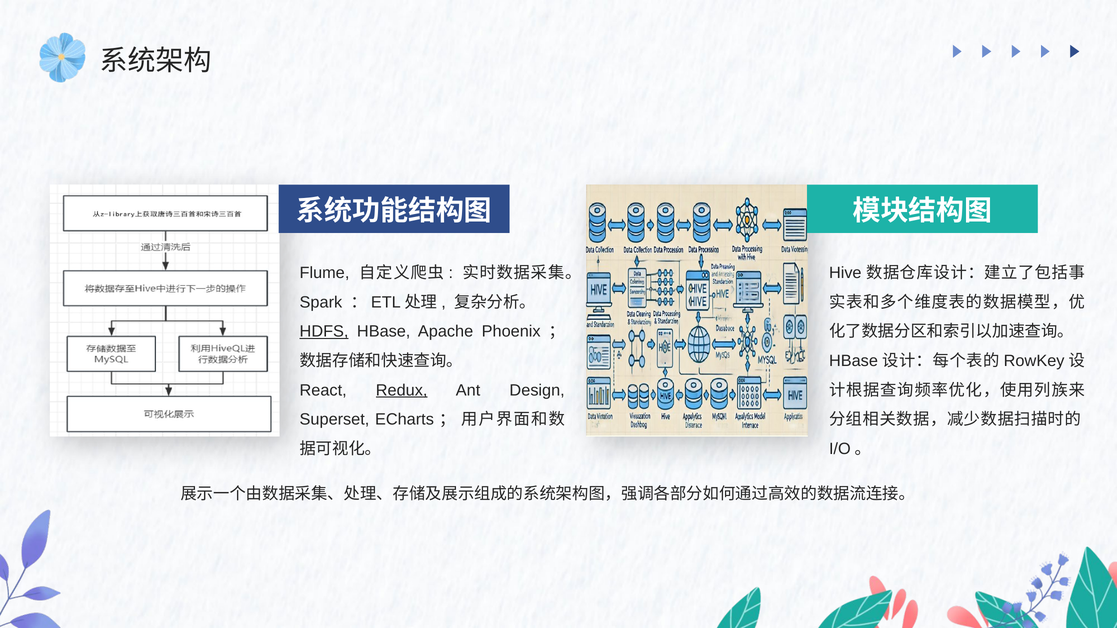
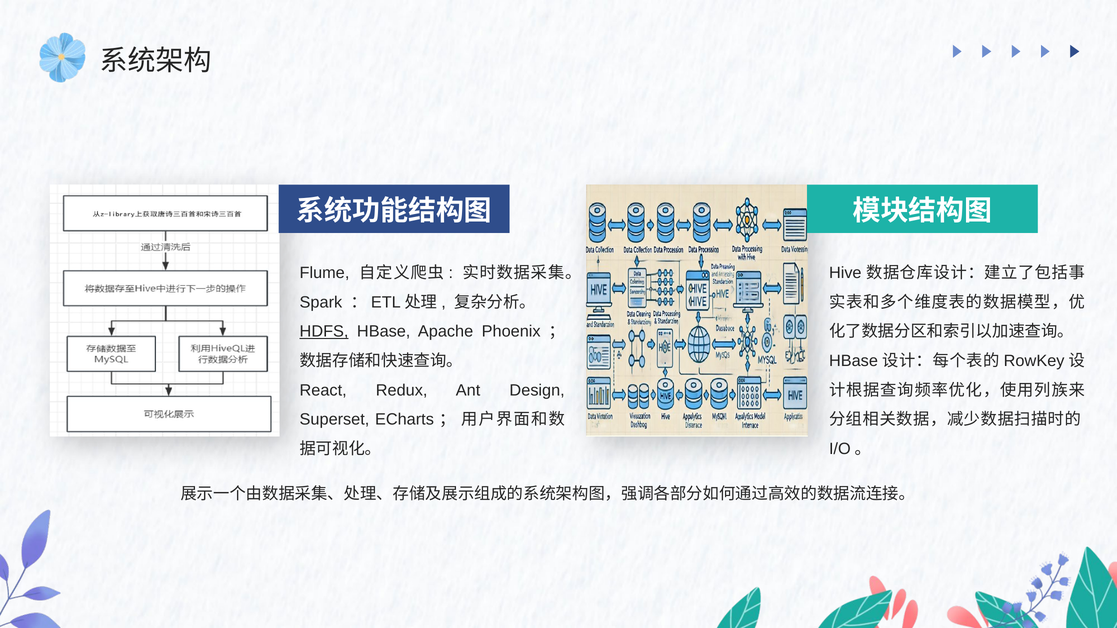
Redux underline: present -> none (402, 390)
